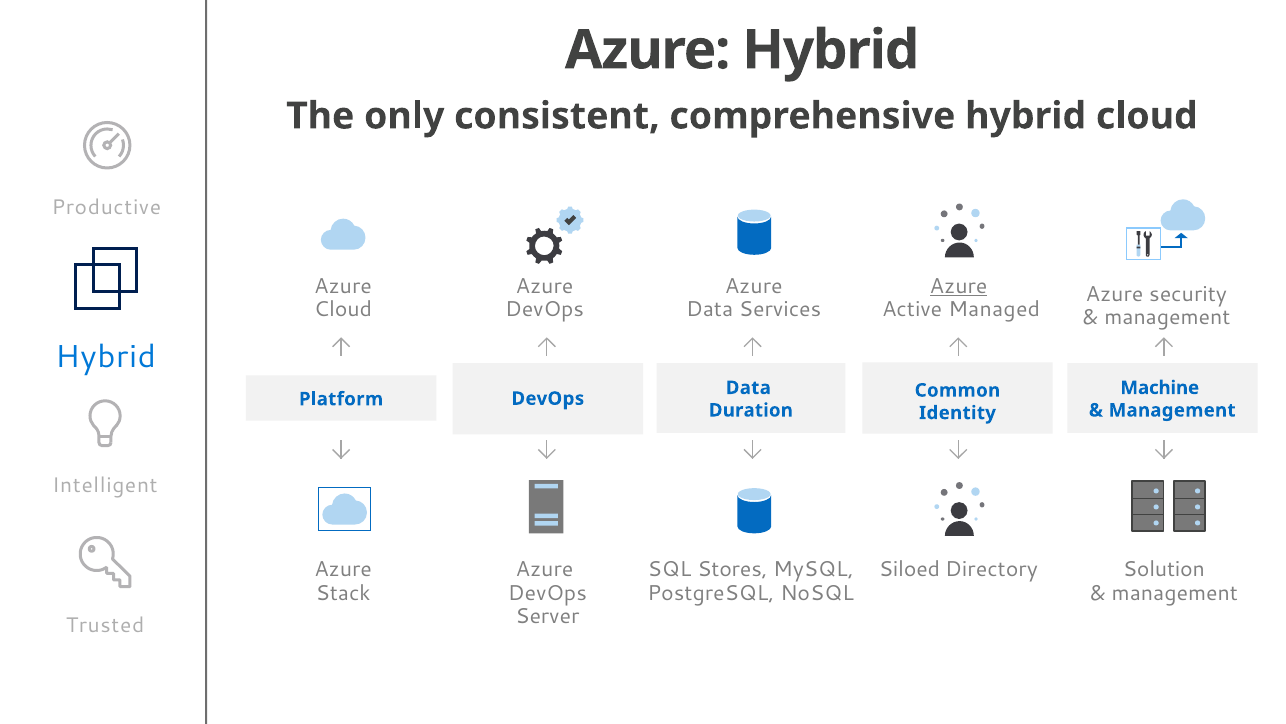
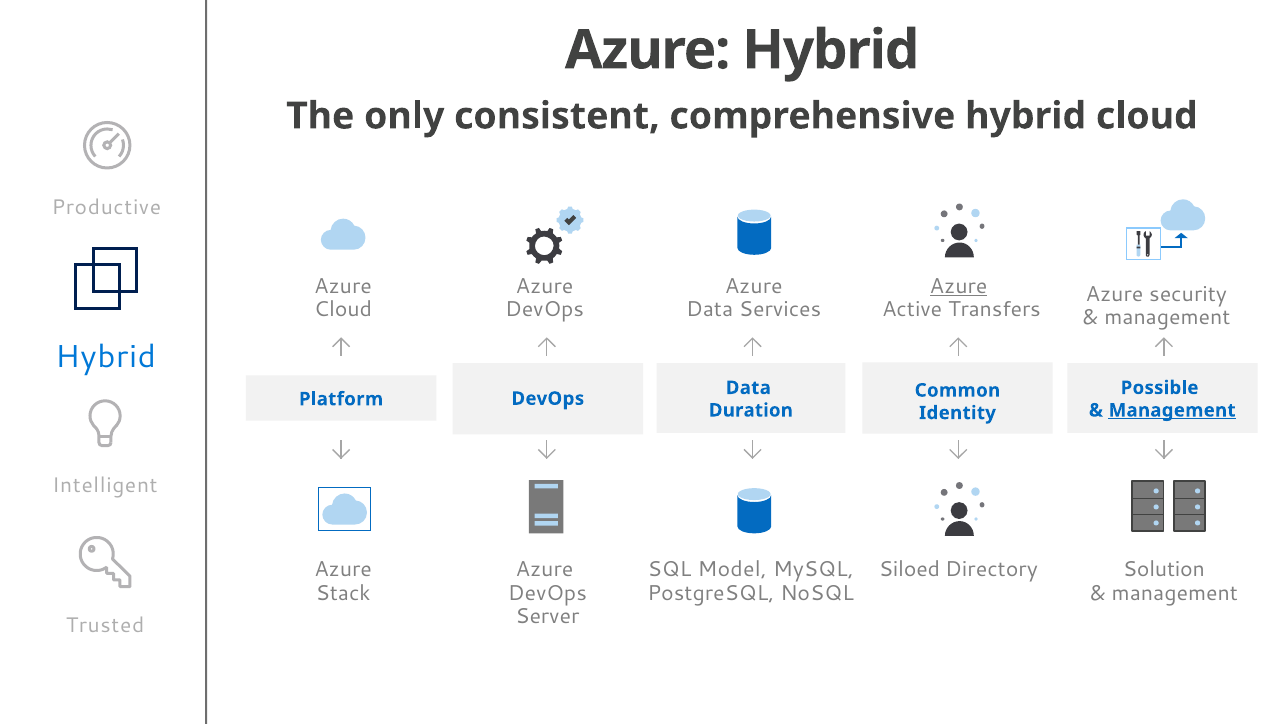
Managed: Managed -> Transfers (994, 309)
Machine: Machine -> Possible (1160, 387)
Management underline: none -> present (1172, 410)
Stores: Stores -> Model (732, 569)
